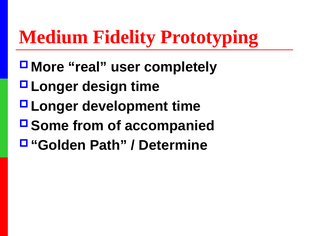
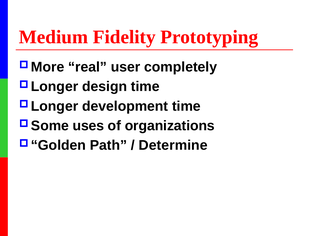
from: from -> uses (88, 125)
accompanied: accompanied -> organizations (170, 125)
